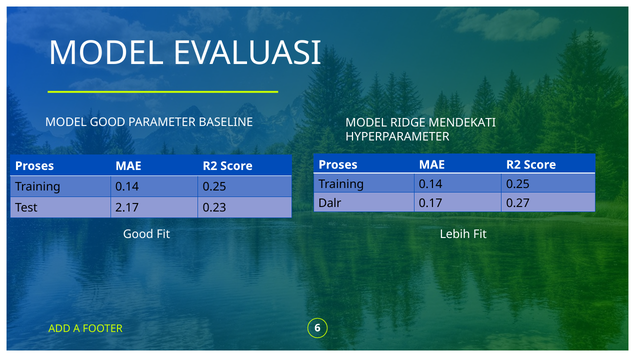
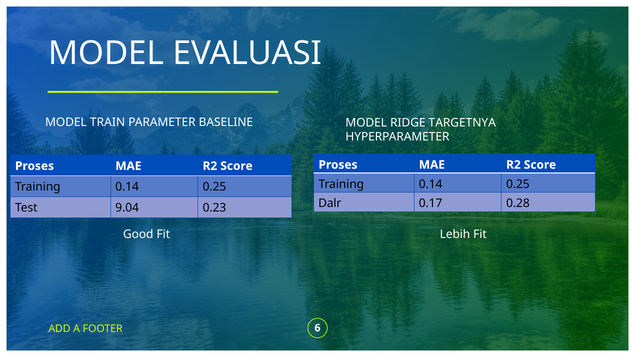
MODEL GOOD: GOOD -> TRAIN (107, 122)
MENDEKATI: MENDEKATI -> TARGETNYA (462, 123)
0.27: 0.27 -> 0.28 (518, 204)
2.17: 2.17 -> 9.04 (127, 208)
